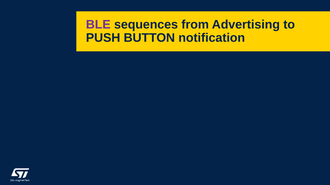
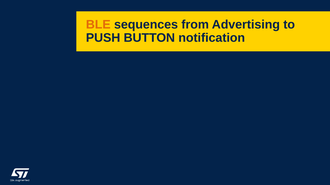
BLE colour: purple -> orange (98, 25)
